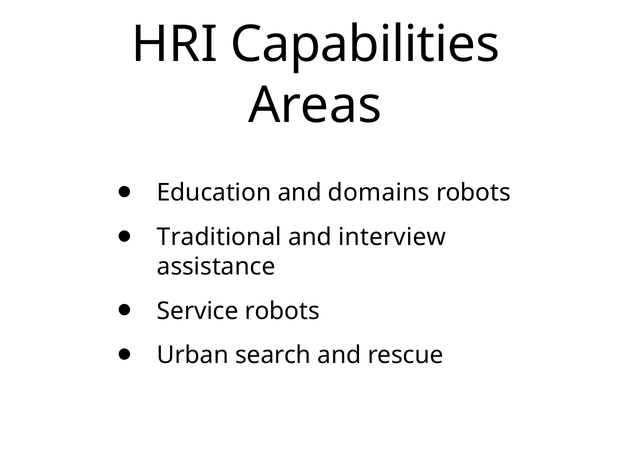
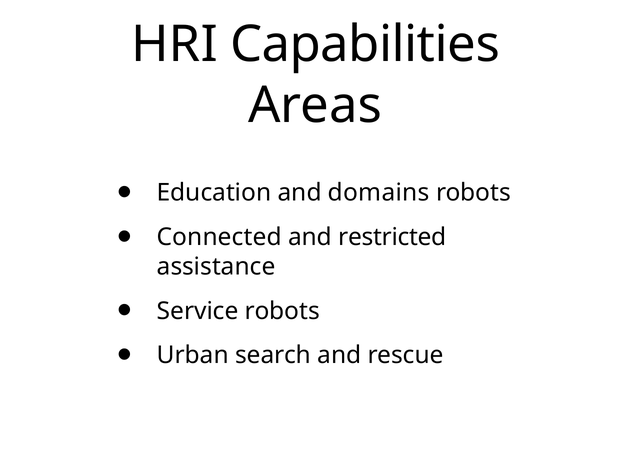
Traditional: Traditional -> Connected (219, 237)
interview: interview -> restricted (392, 237)
